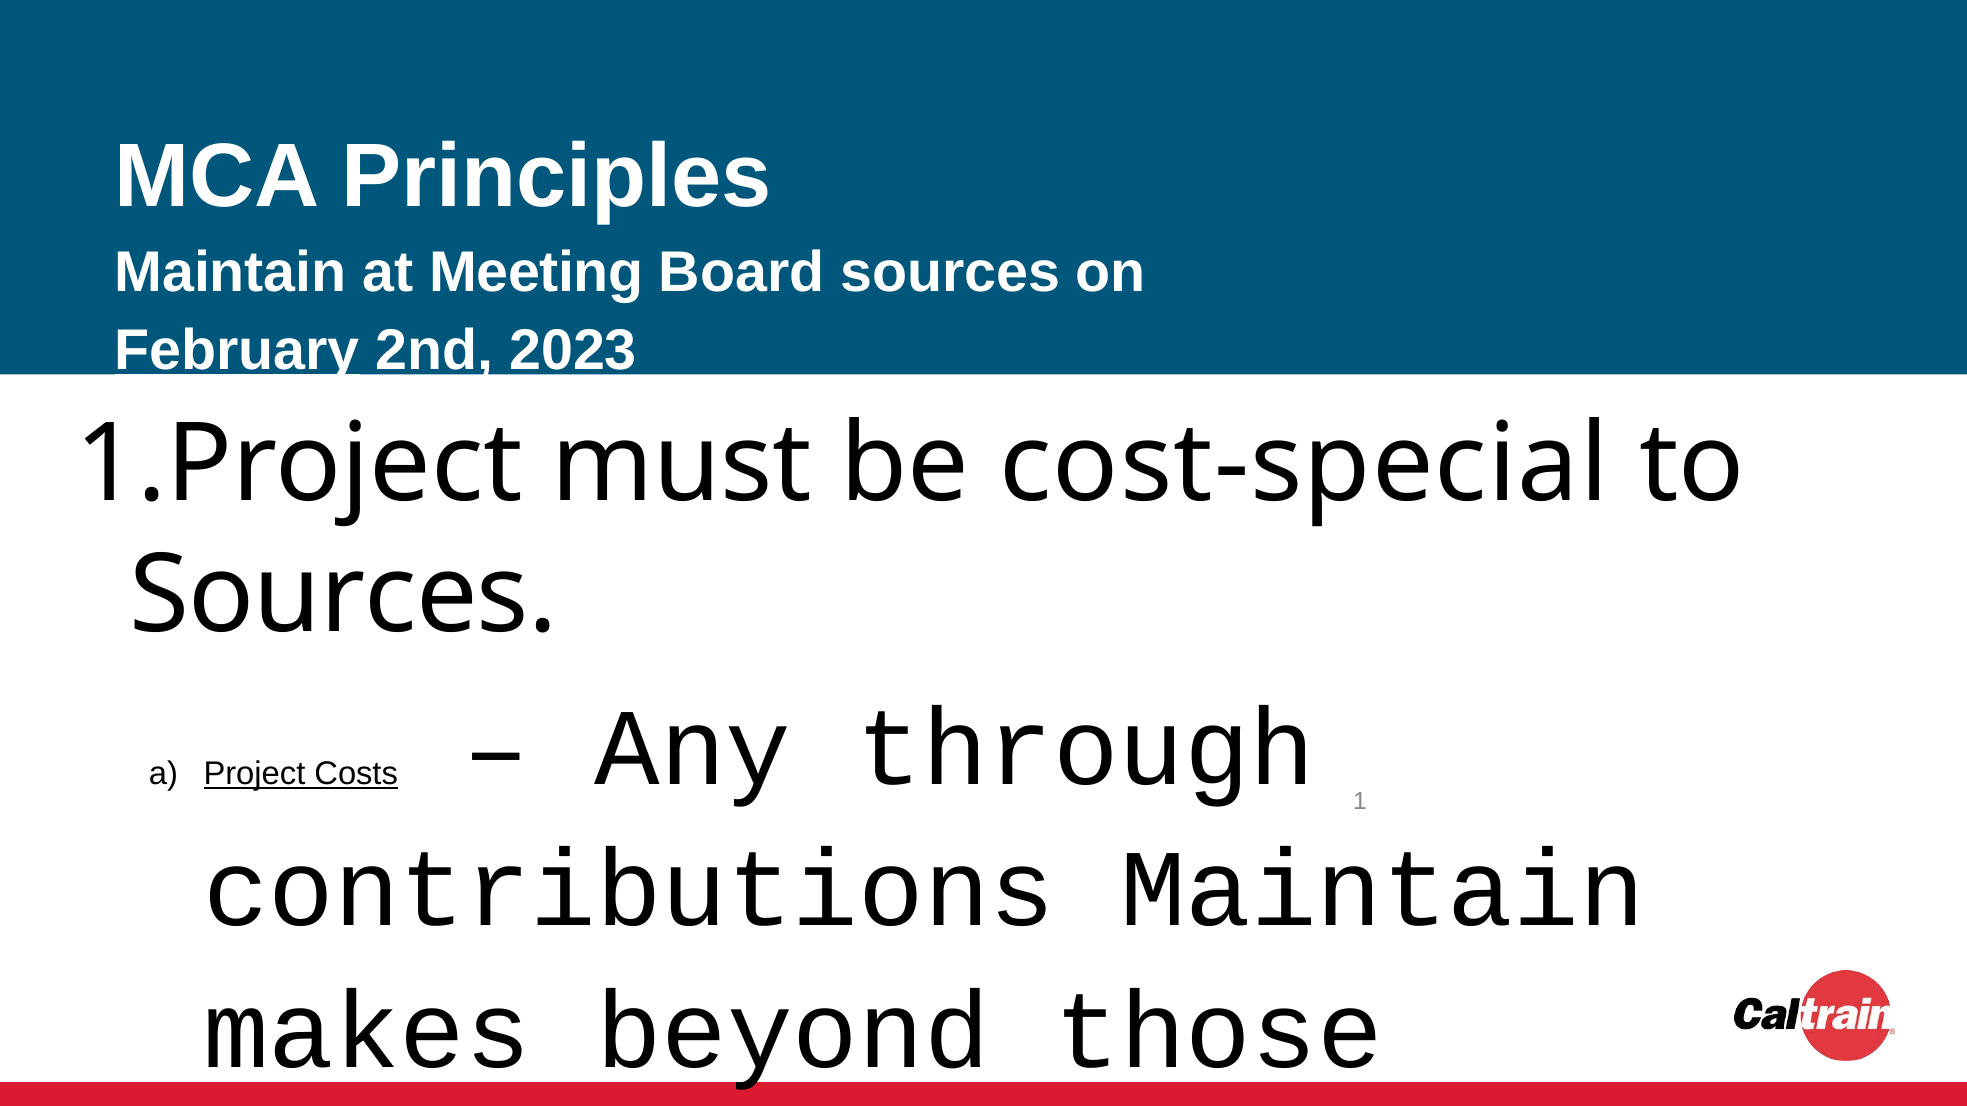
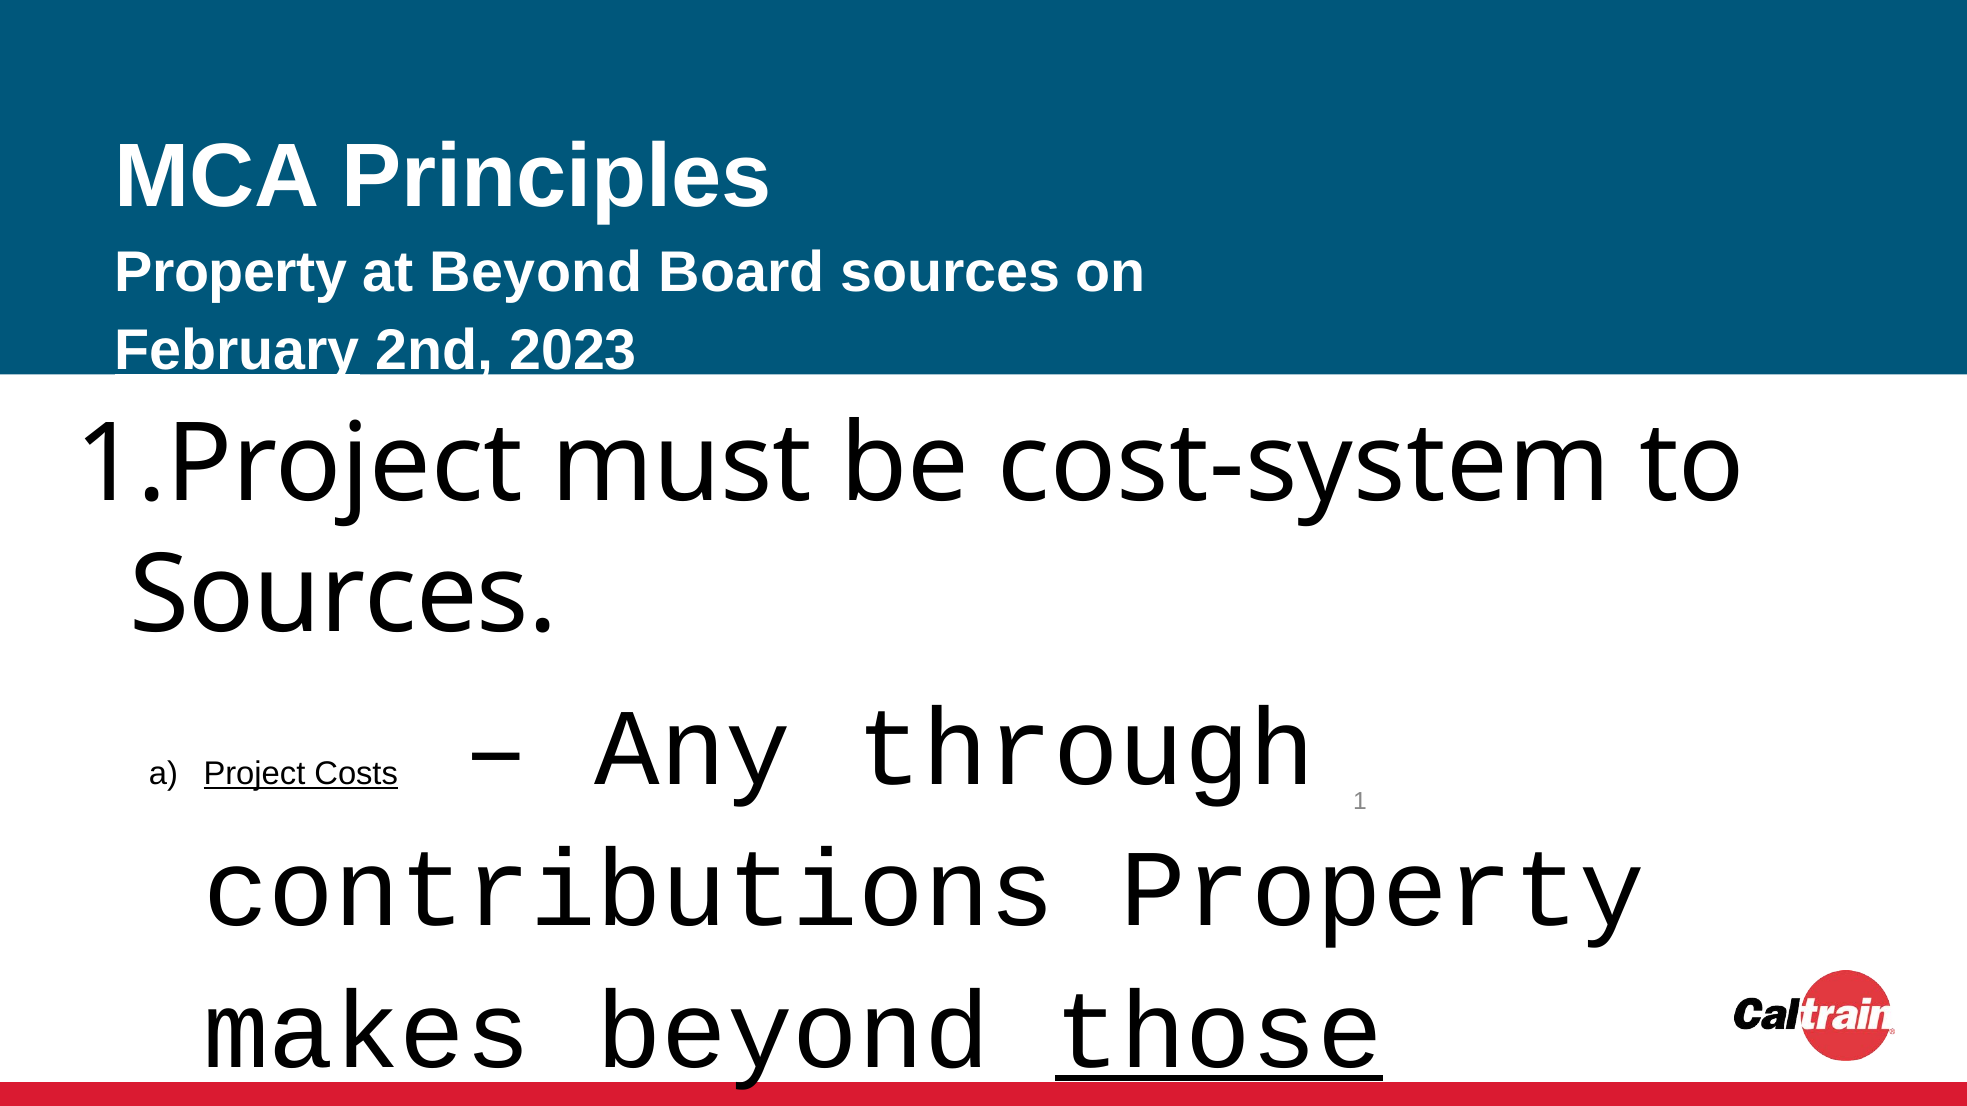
Maintain: Maintain -> Property (231, 272)
at Meeting: Meeting -> Beyond (536, 272)
cost-special: cost-special -> cost-system (1304, 465)
contributions Maintain: Maintain -> Property (1382, 890)
those underline: none -> present (1219, 1032)
